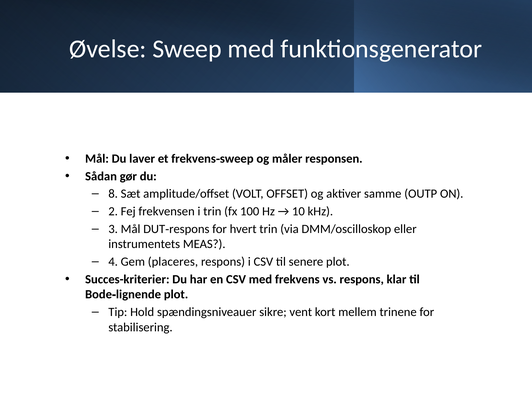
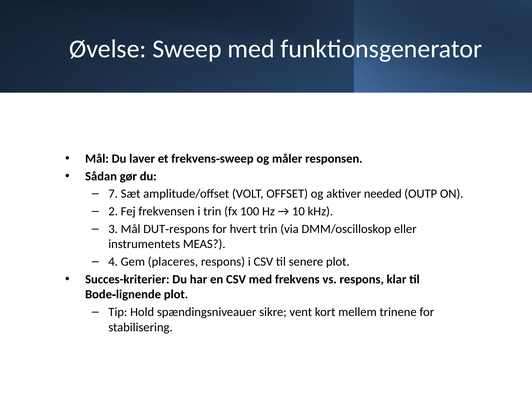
8: 8 -> 7 (113, 194)
samme: samme -> needed (383, 194)
